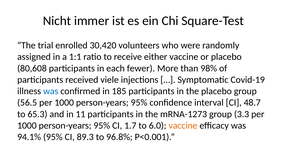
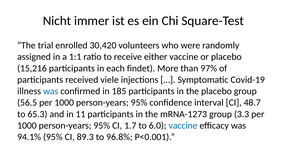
80,608: 80,608 -> 15,216 (32, 68)
fewer: fewer -> findet (141, 68)
98%: 98% -> 97% (209, 68)
vaccine colour: orange -> blue (183, 126)
